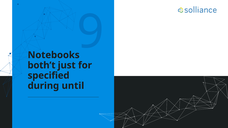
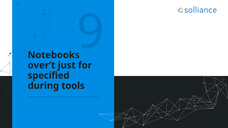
both’t: both’t -> over’t (41, 65)
until: until -> tools (73, 86)
